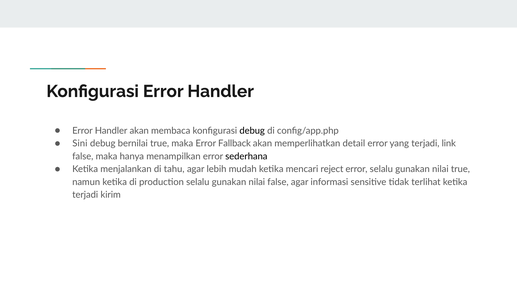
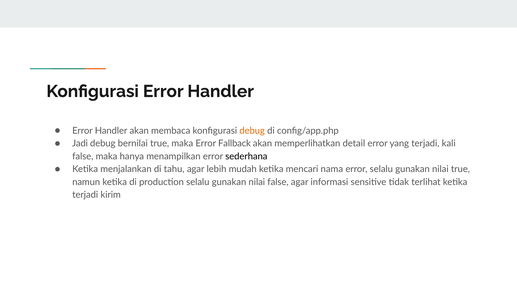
debug colour: black -> orange (252, 131)
Sini: Sini -> Jadi (80, 143)
link: link -> kali (449, 143)
reject: reject -> nama (332, 169)
